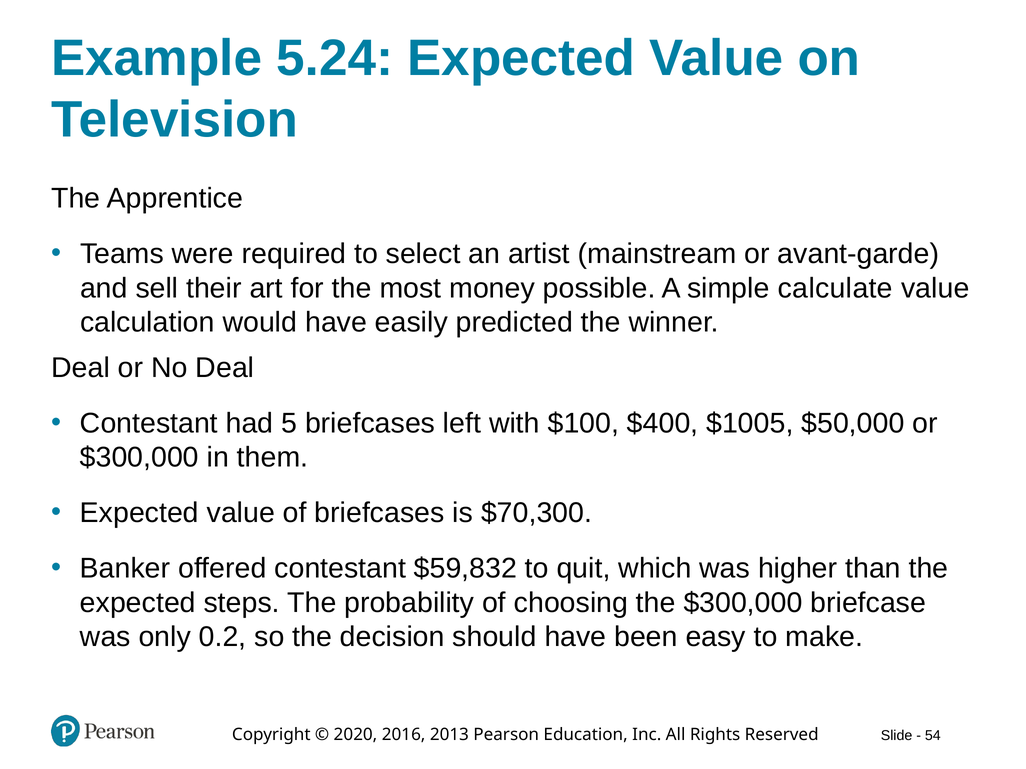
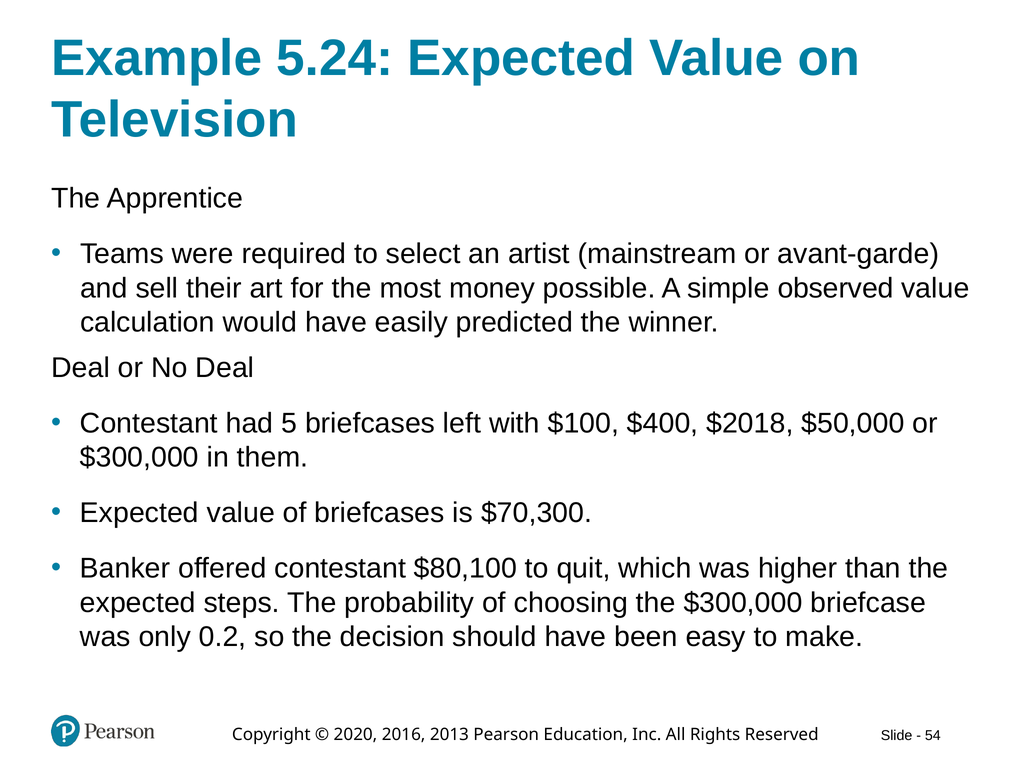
calculate: calculate -> observed (836, 288)
$1005: $1005 -> $2018 (750, 424)
$59,832: $59,832 -> $80,100 (465, 569)
